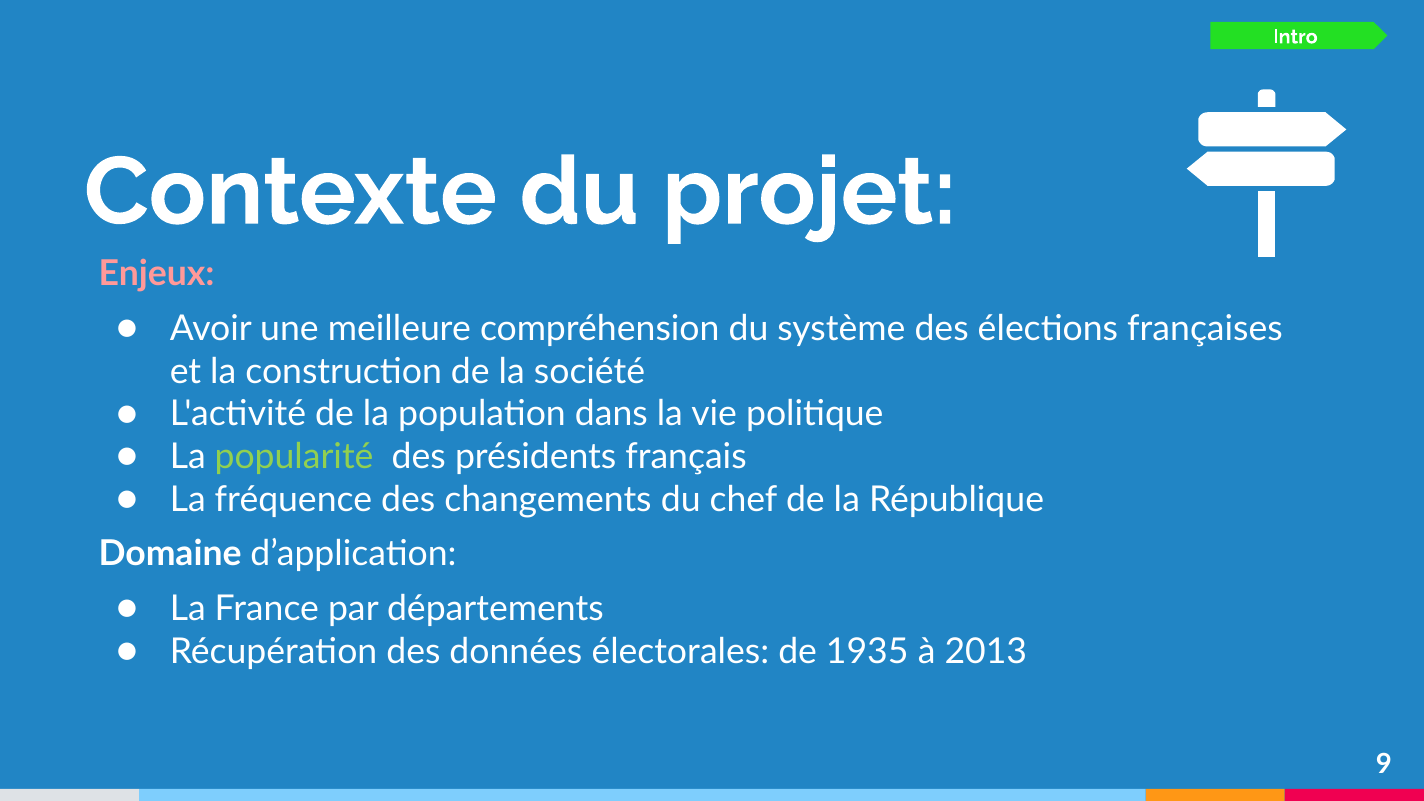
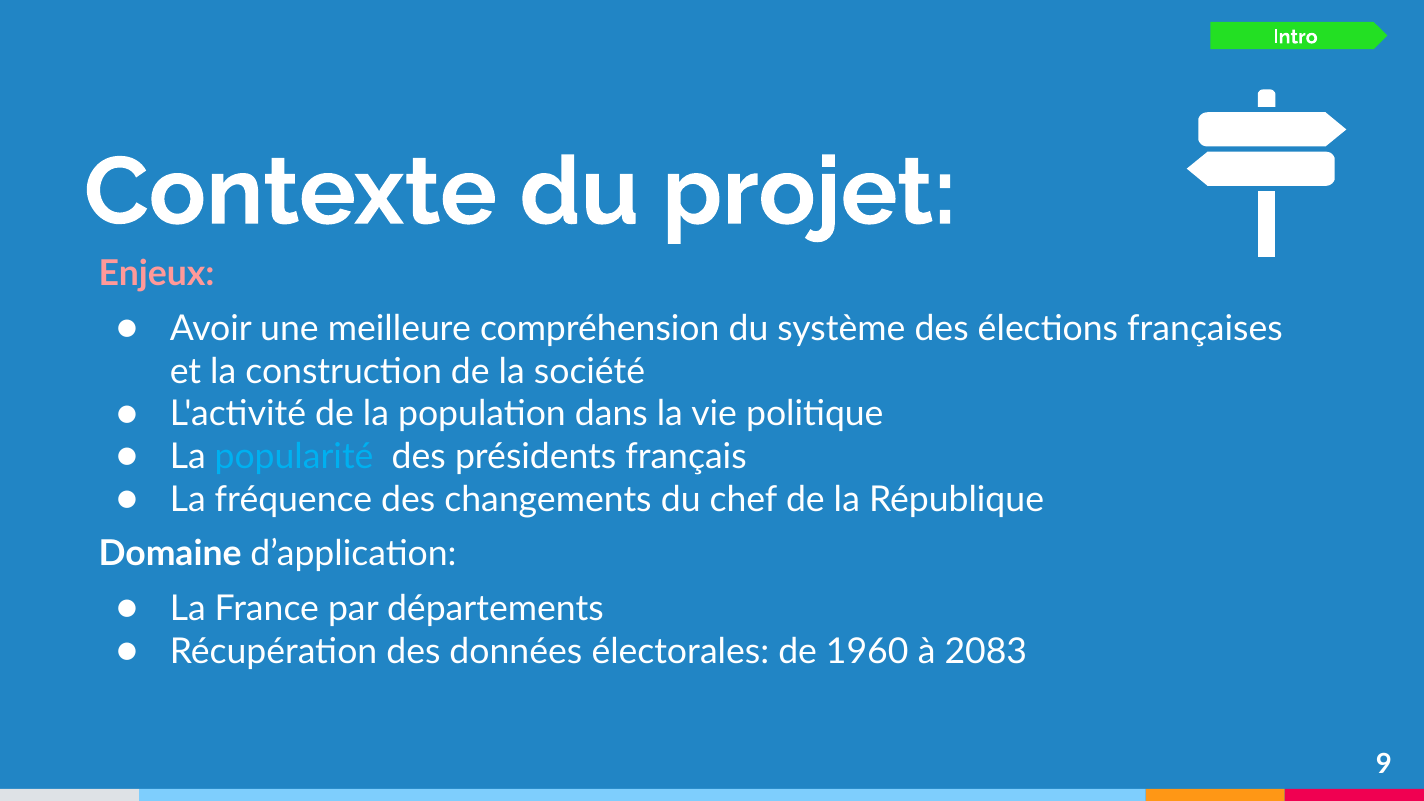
popularité colour: light green -> light blue (294, 457)
1935: 1935 -> 1960 (867, 651)
2013: 2013 -> 2083 (986, 651)
